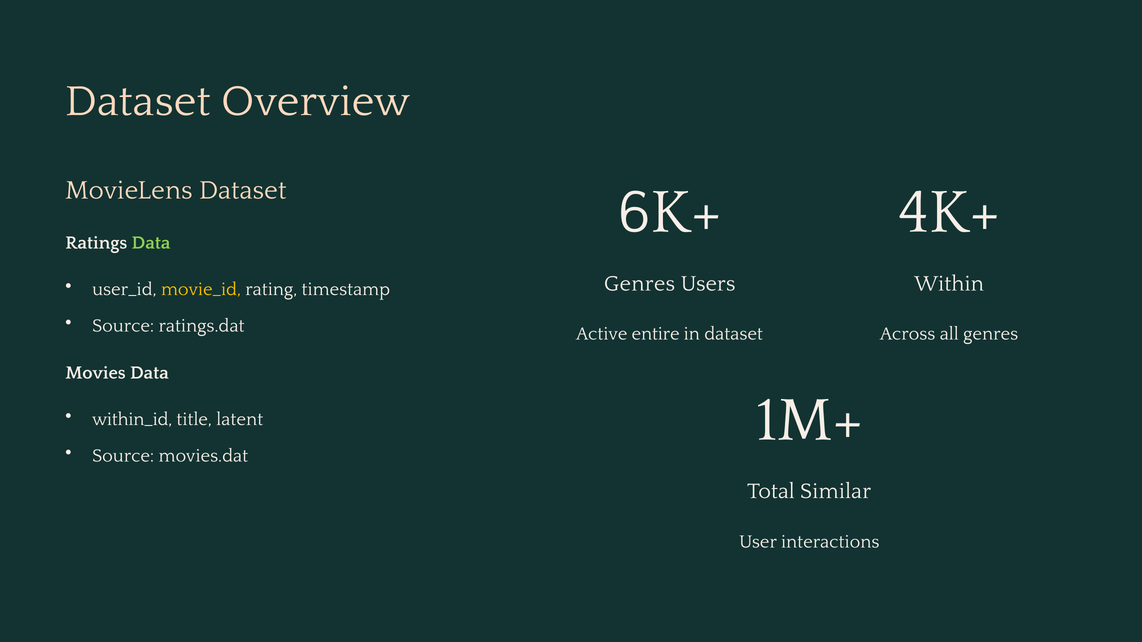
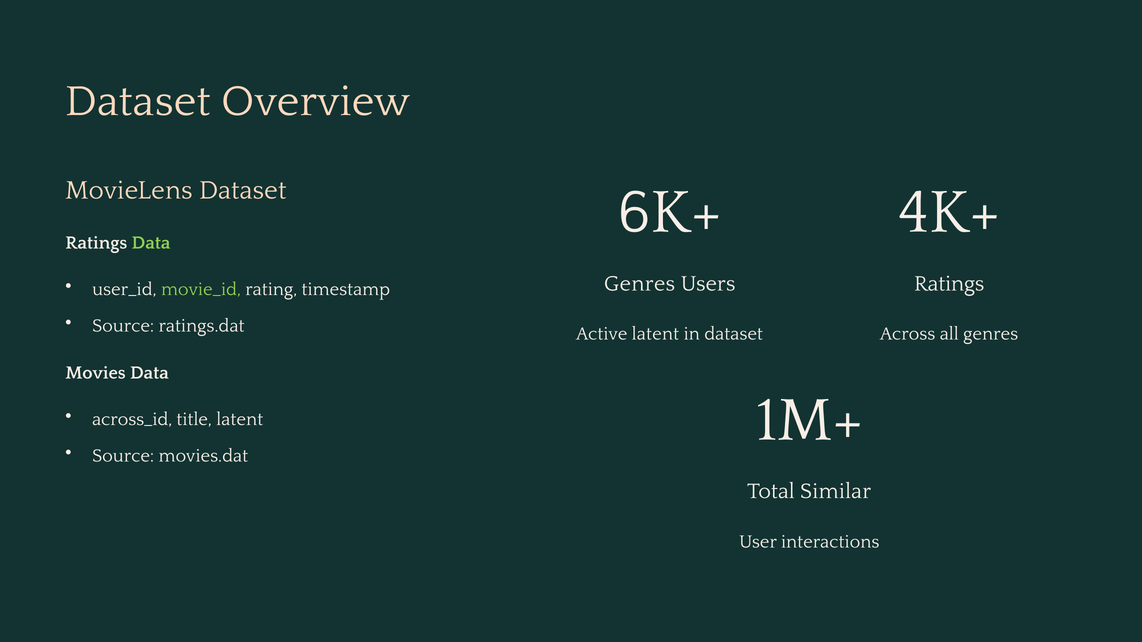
Within: Within -> Ratings (949, 284)
movie_id colour: yellow -> light green (201, 290)
Active entire: entire -> latent (655, 334)
within_id: within_id -> across_id (132, 419)
